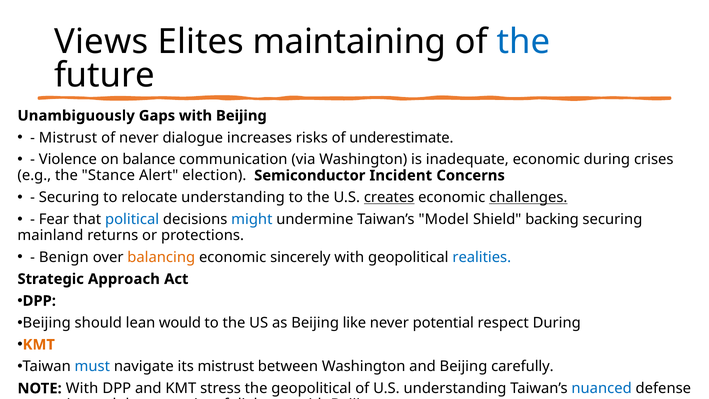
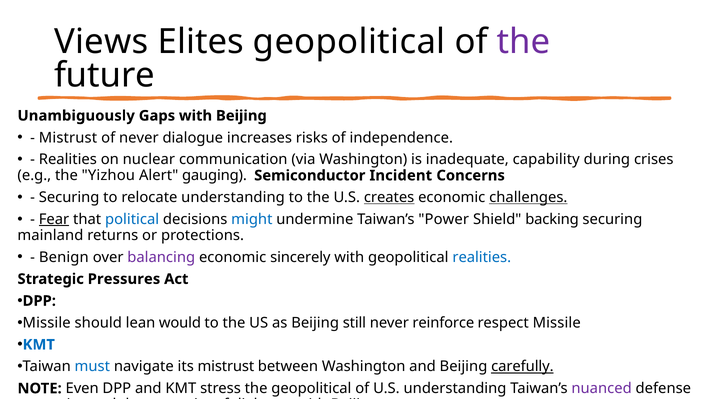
Elites maintaining: maintaining -> geopolitical (349, 42)
the colour: blue -> purple (523, 42)
underestimate: underestimate -> independence (401, 138)
Violence: Violence -> Realities (68, 159)
balance: balance -> nuclear (149, 159)
inadequate economic: economic -> capability (546, 159)
Stance: Stance -> Yizhou (108, 175)
election: election -> gauging (214, 175)
Fear underline: none -> present (54, 219)
Model: Model -> Power (444, 219)
balancing colour: orange -> purple (161, 257)
Approach: Approach -> Pressures (124, 279)
Beijing: Beijing -> Missile (47, 323)
like: like -> still (354, 323)
potential: potential -> reinforce (443, 323)
respect During: During -> Missile (557, 323)
KMT colour: orange -> blue (39, 345)
carefully underline: none -> present (522, 366)
With: With -> Even (82, 388)
nuanced colour: blue -> purple (602, 388)
